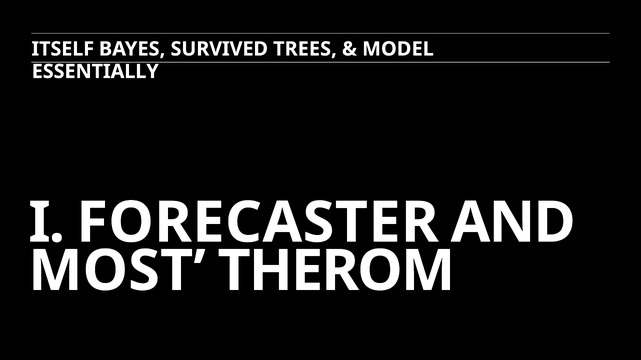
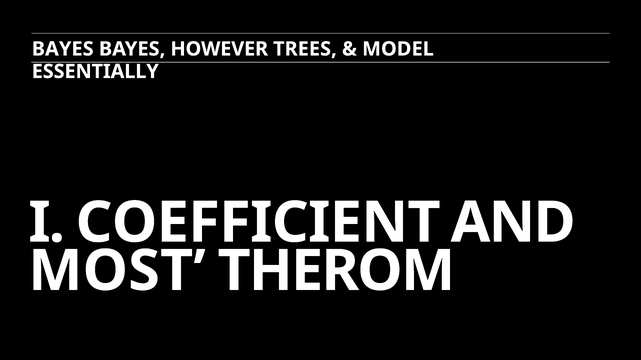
ITSELF: ITSELF -> BAYES (63, 49)
SURVIVED: SURVIVED -> HOWEVER (219, 49)
FORECASTER: FORECASTER -> COEFFICIENT (258, 223)
